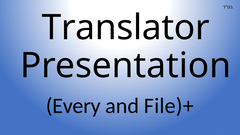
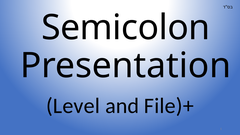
Translator: Translator -> Semicolon (126, 28)
Every: Every -> Level (73, 106)
